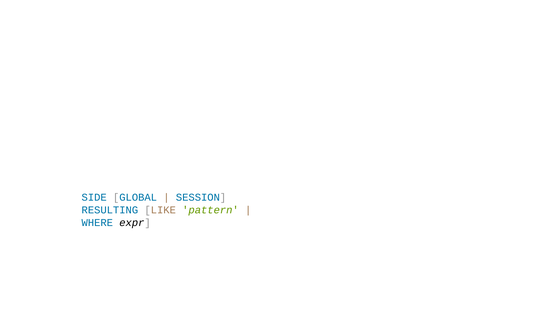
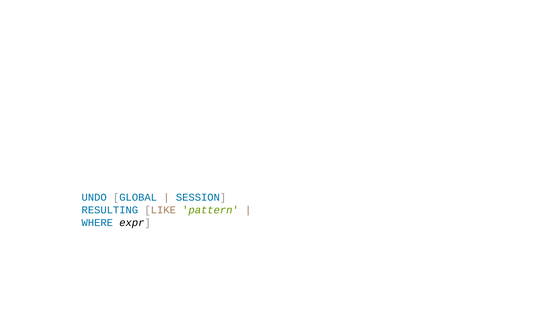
SIDE: SIDE -> UNDO (94, 198)
